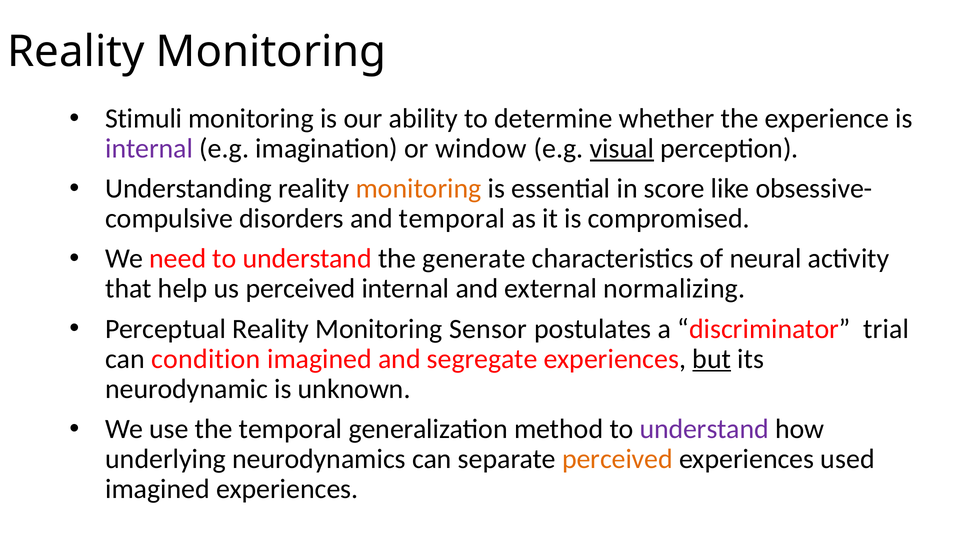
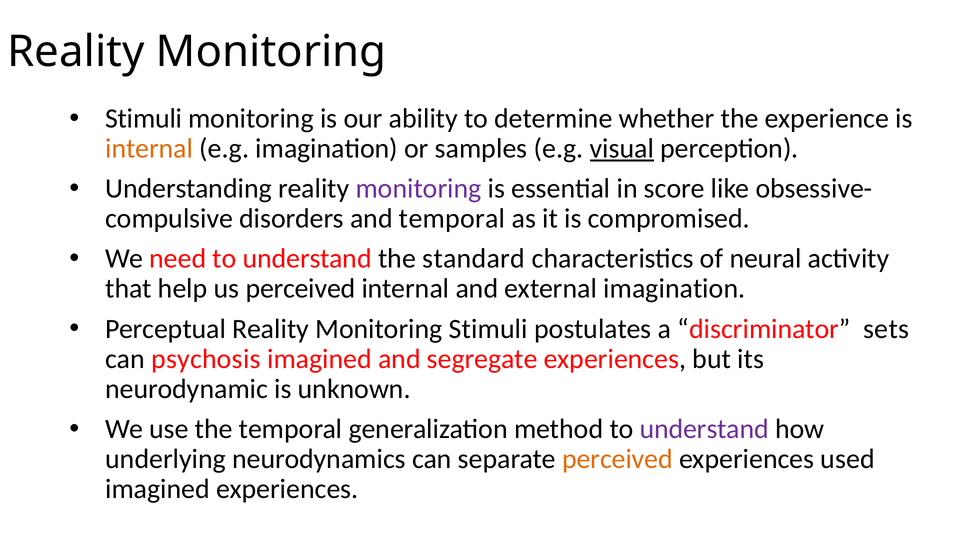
internal colour: purple -> orange (149, 149)
window: window -> samples (481, 149)
monitoring colour: orange -> purple (419, 189)
generate: generate -> standard (474, 259)
external normalizing: normalizing -> imagination (674, 289)
Monitoring Sensor: Sensor -> Stimuli (488, 329)
trial: trial -> sets (886, 329)
condition: condition -> psychosis (206, 359)
but underline: present -> none (712, 359)
